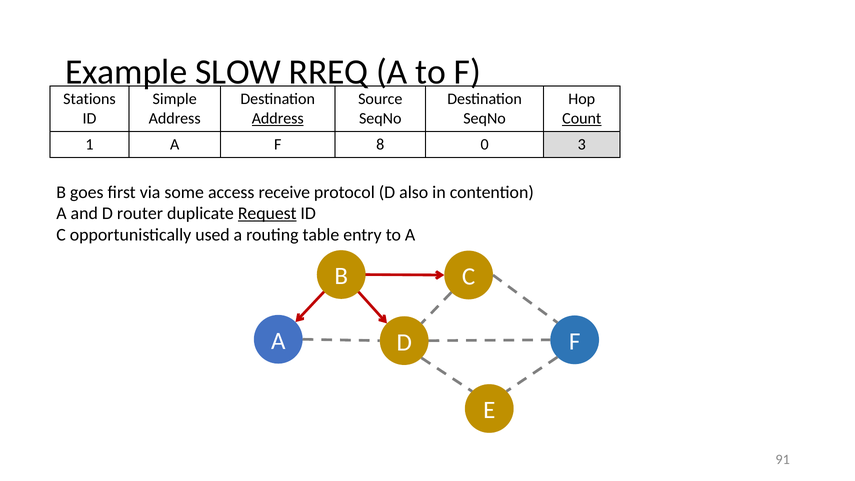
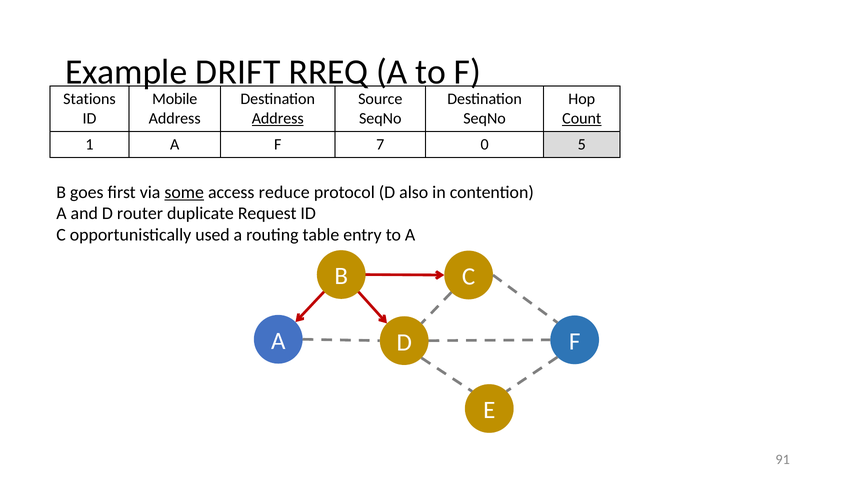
SLOW: SLOW -> DRIFT (238, 72)
Simple: Simple -> Mobile (175, 99)
8: 8 -> 7 (380, 145)
3: 3 -> 5 (582, 145)
some underline: none -> present (184, 192)
receive: receive -> reduce (284, 192)
Request underline: present -> none (267, 213)
